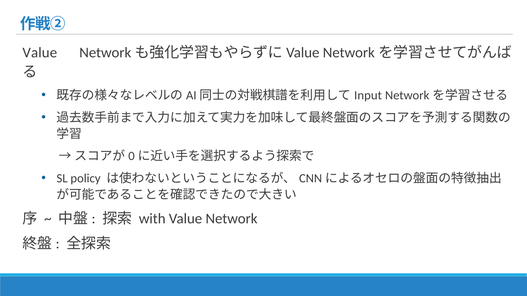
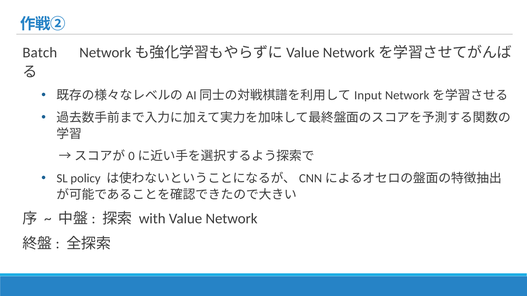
Value: Value -> Batch (40, 53)
